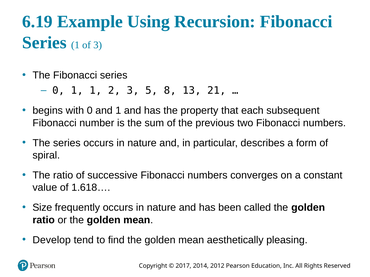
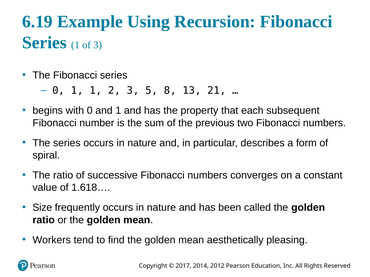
Develop: Develop -> Workers (52, 240)
